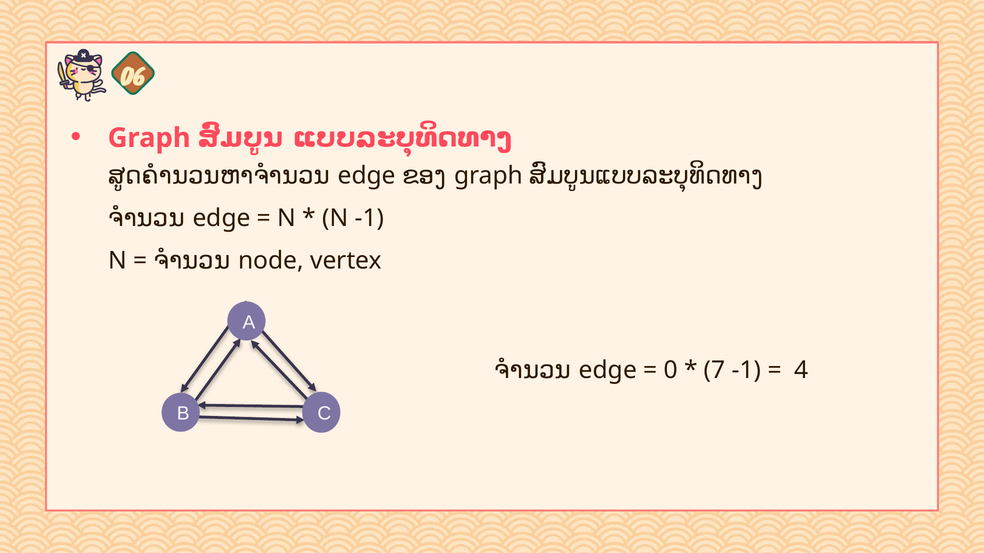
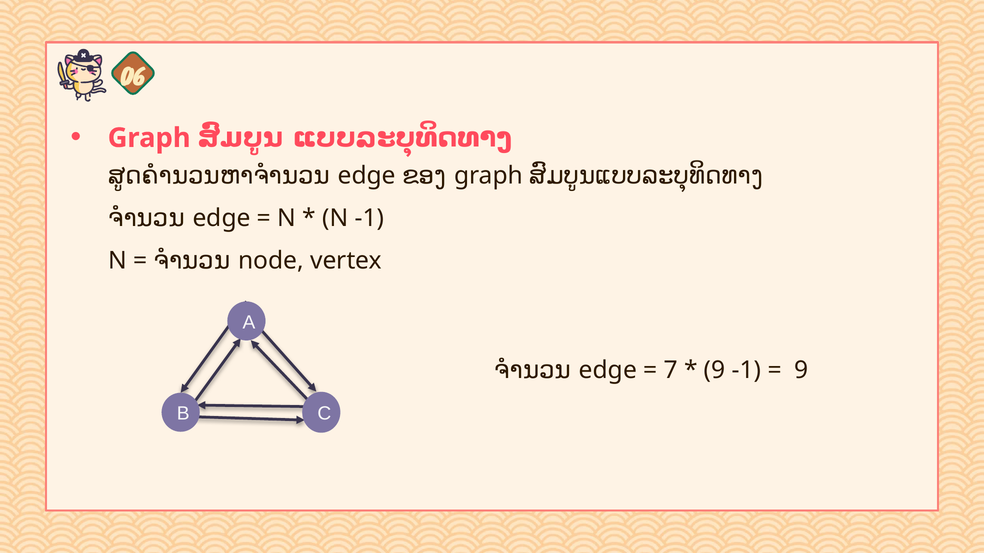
0: 0 -> 7 (671, 371)
7: 7 -> 9 (715, 371)
4: 4 -> 9 (801, 371)
